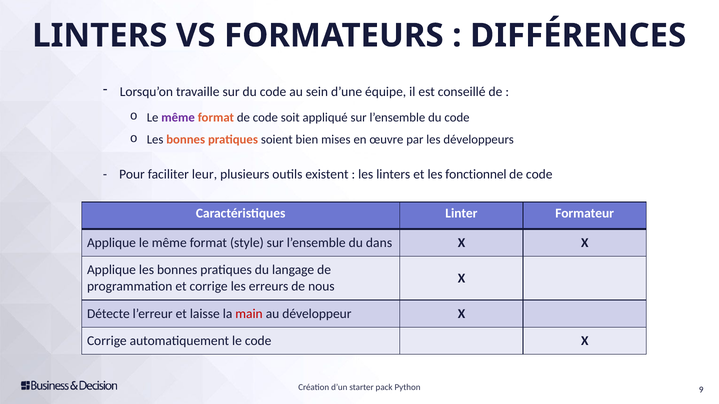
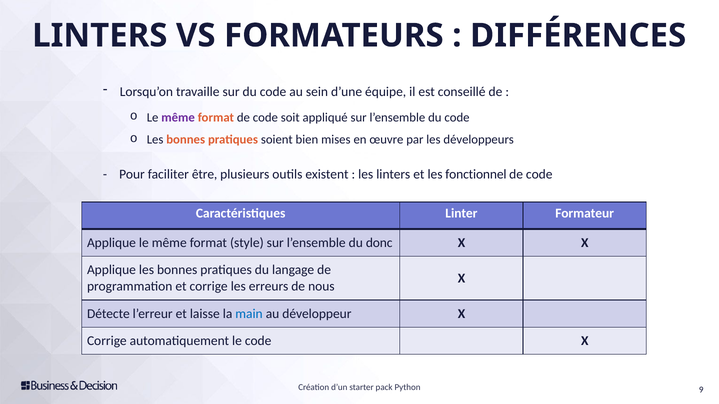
leur: leur -> être (205, 175)
dans: dans -> donc (379, 243)
main colour: red -> blue (249, 314)
